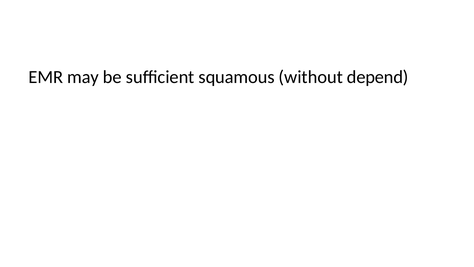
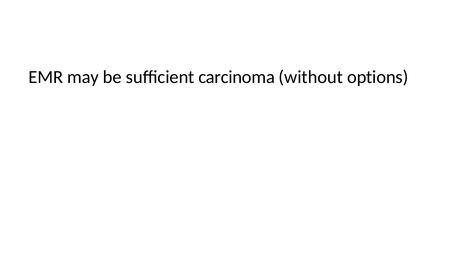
squamous: squamous -> carcinoma (237, 77)
depend: depend -> options (378, 77)
